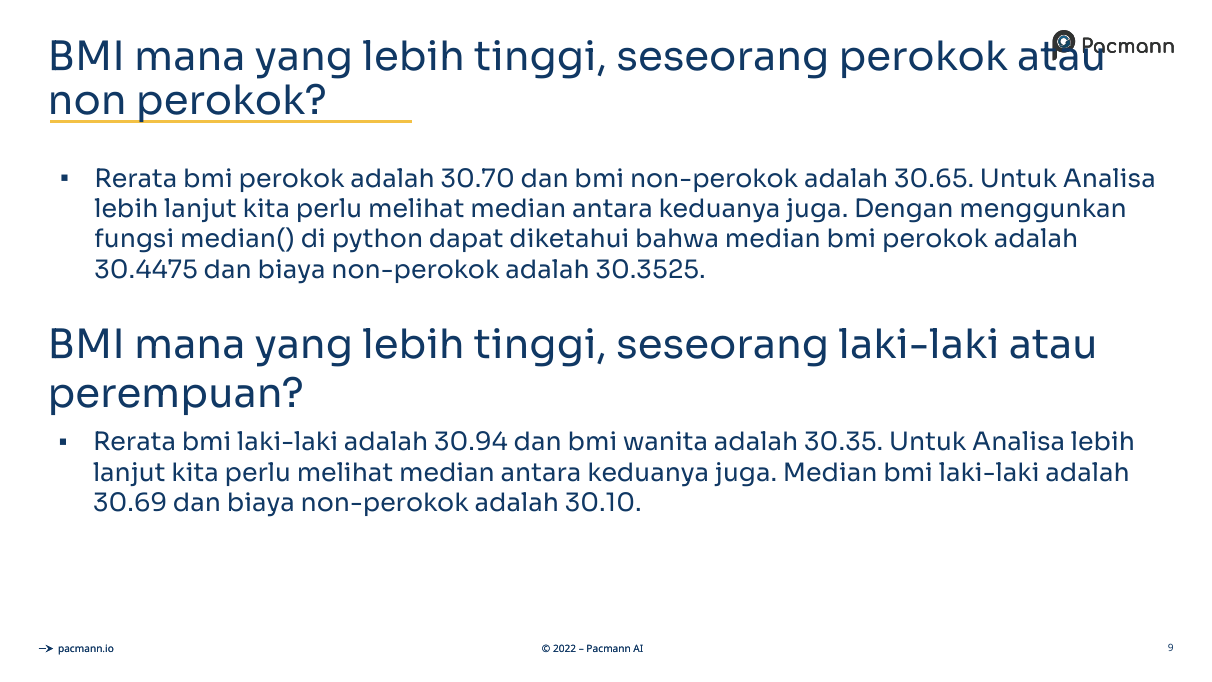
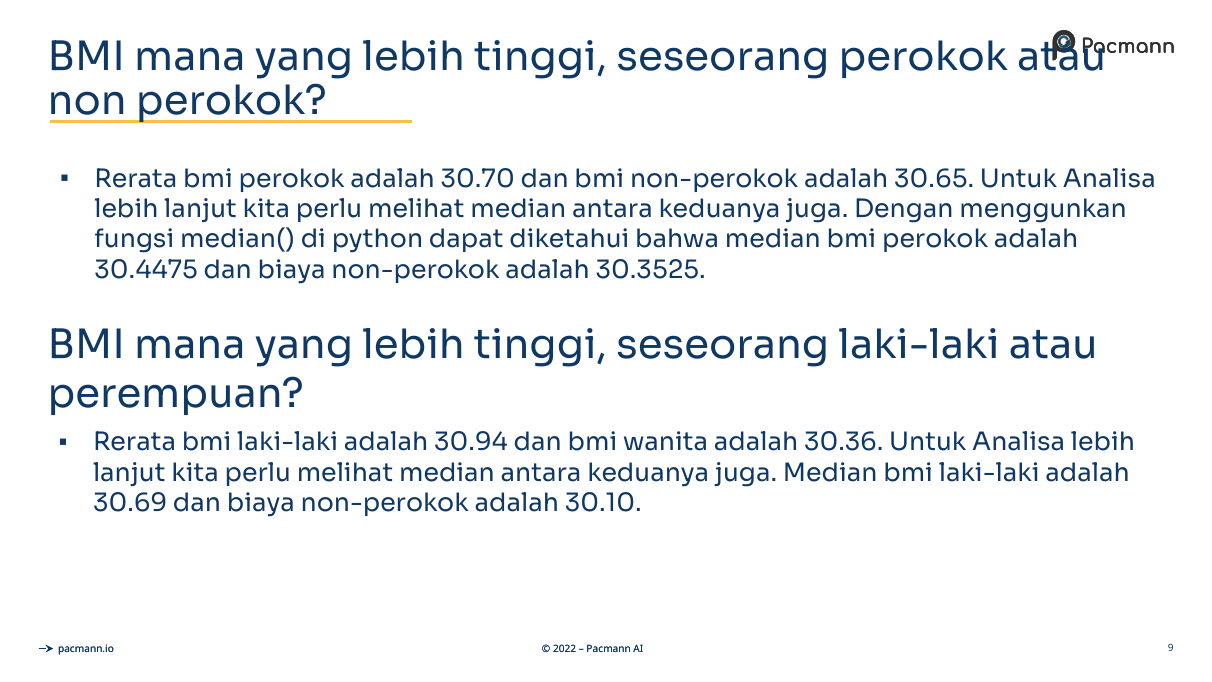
30.35: 30.35 -> 30.36 (844, 442)
